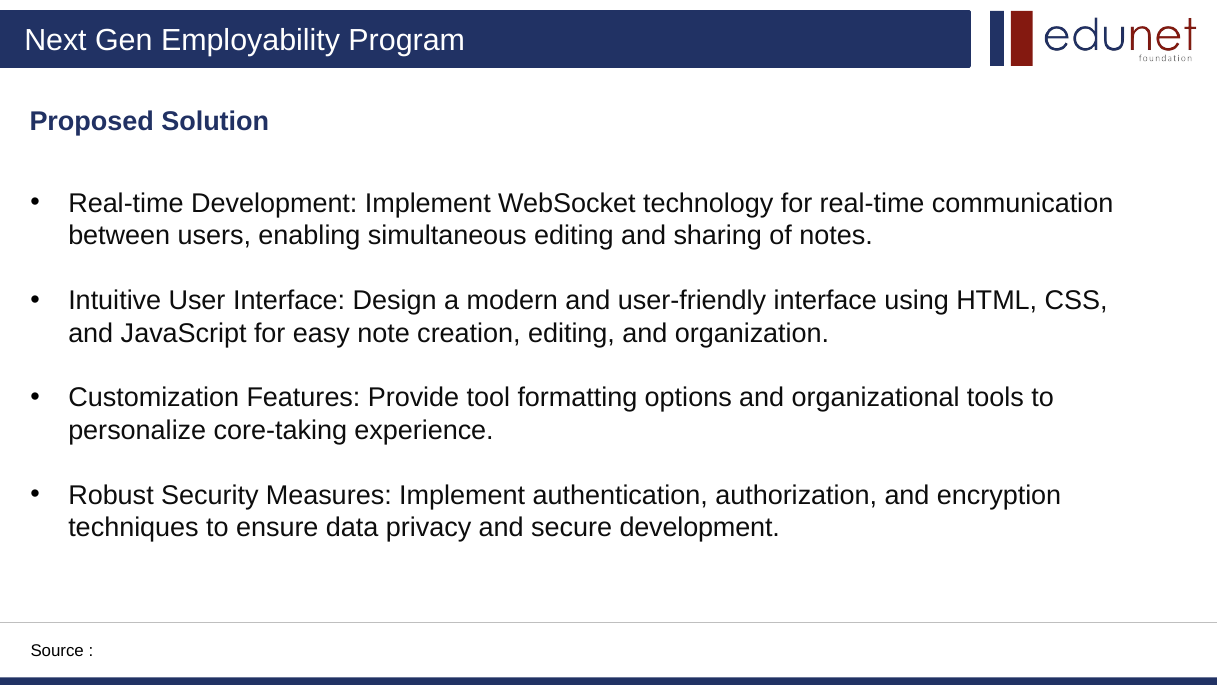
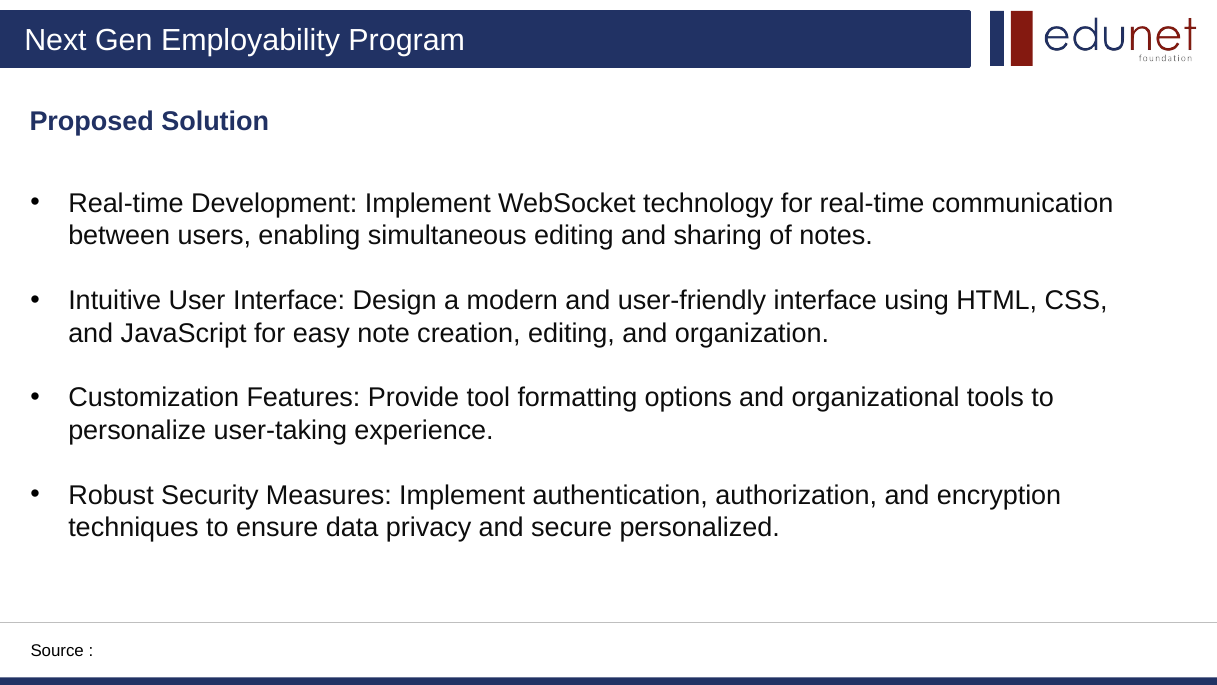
core-taking: core-taking -> user-taking (280, 430)
secure development: development -> personalized (700, 528)
